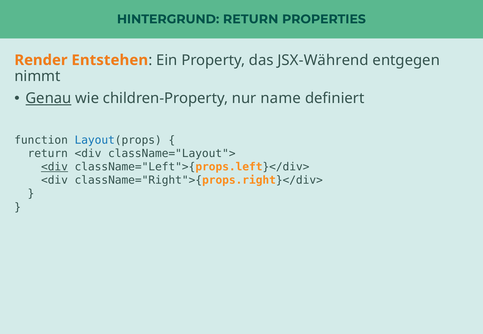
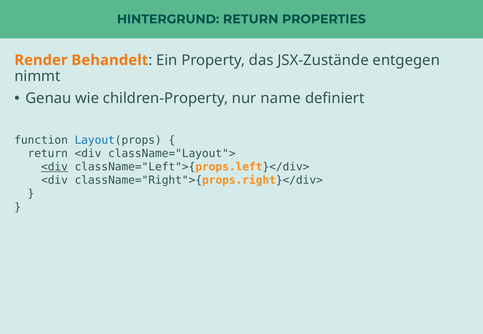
Entstehen: Entstehen -> Behandelt (110, 60)
JSX-Während: JSX-Während -> JSX-Zustände (323, 60)
Genau underline: present -> none (48, 98)
